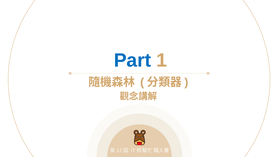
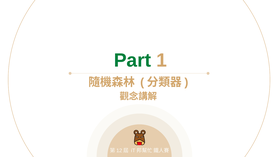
Part colour: blue -> green (132, 60)
